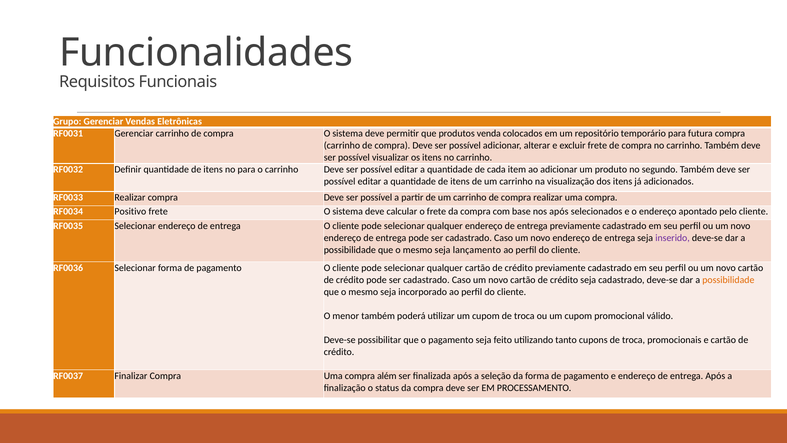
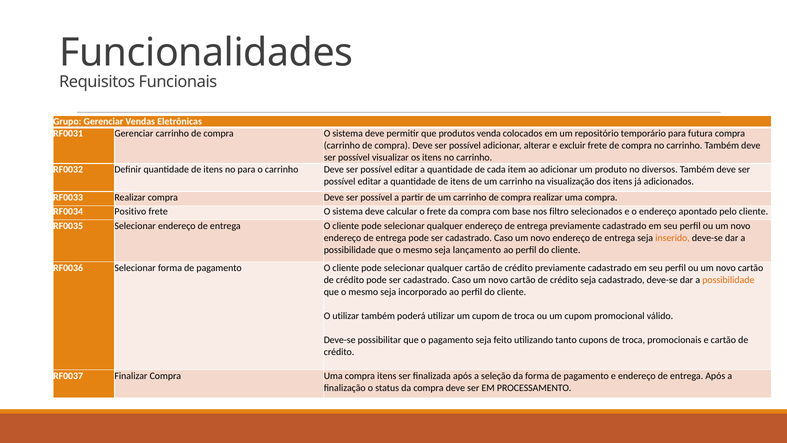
segundo: segundo -> diversos (660, 169)
nos após: após -> filtro (559, 212)
inserido colour: purple -> orange (673, 238)
O menor: menor -> utilizar (346, 316)
compra além: além -> itens (387, 376)
